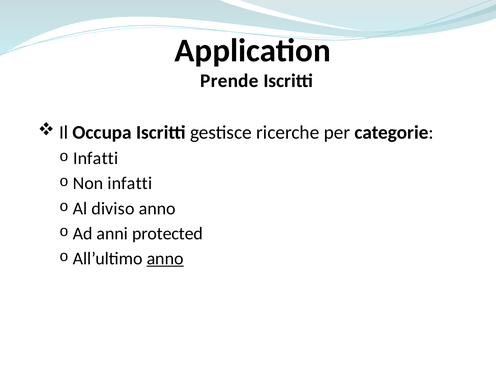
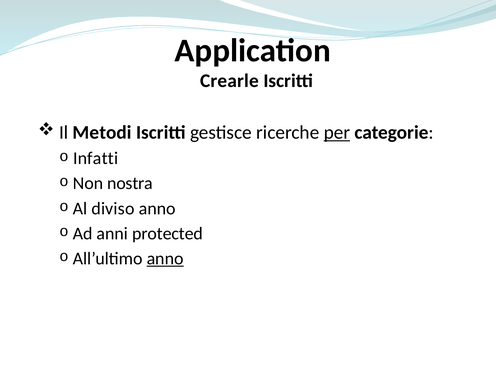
Prende: Prende -> Crearle (229, 81)
Occupa: Occupa -> Metodi (102, 133)
per underline: none -> present (337, 133)
Non infatti: infatti -> nostra (130, 183)
